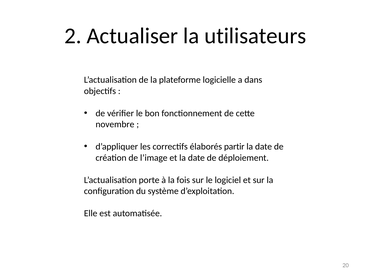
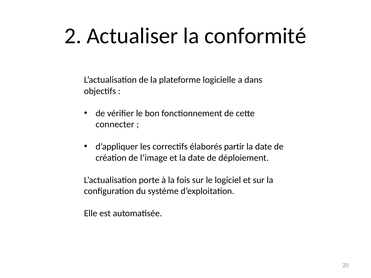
utilisateurs: utilisateurs -> conformité (255, 36)
novembre: novembre -> connecter (115, 124)
